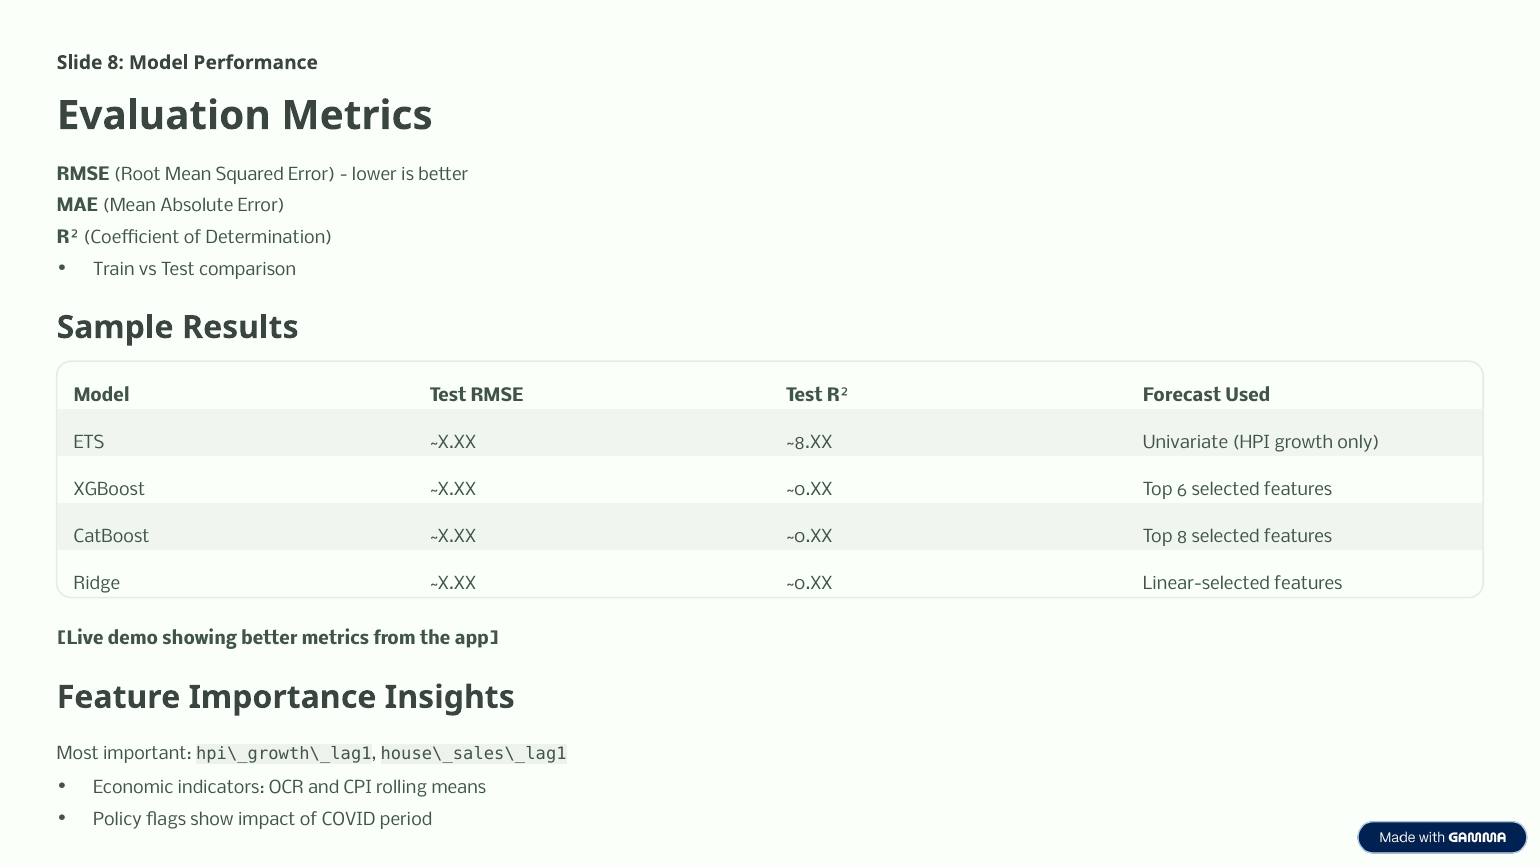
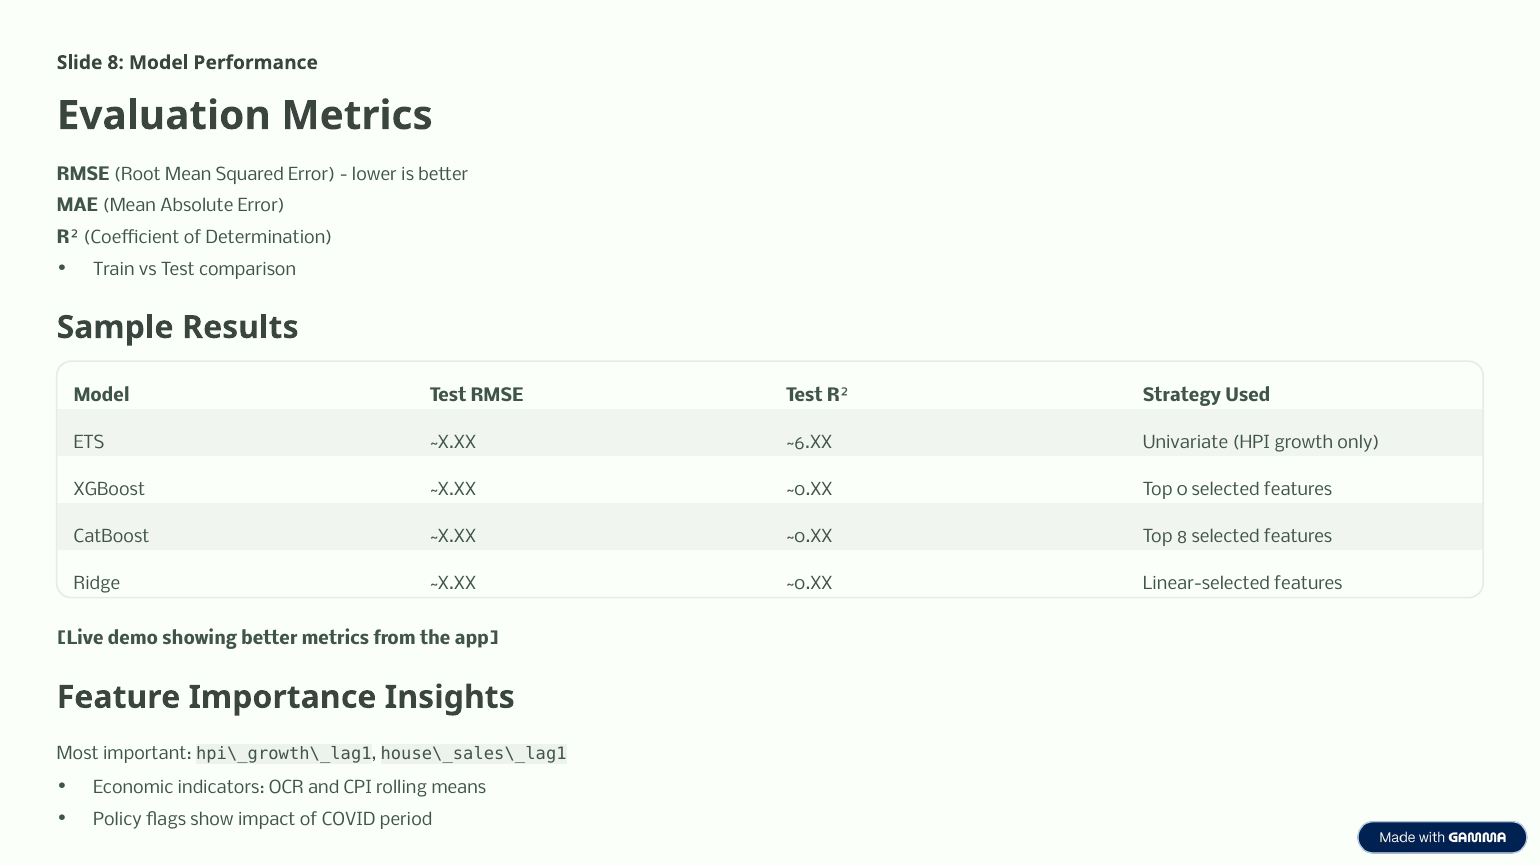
Forecast: Forecast -> Strategy (1182, 396)
~8.XX: ~8.XX -> ~6.XX (809, 443)
6: 6 -> 0 (1182, 490)
